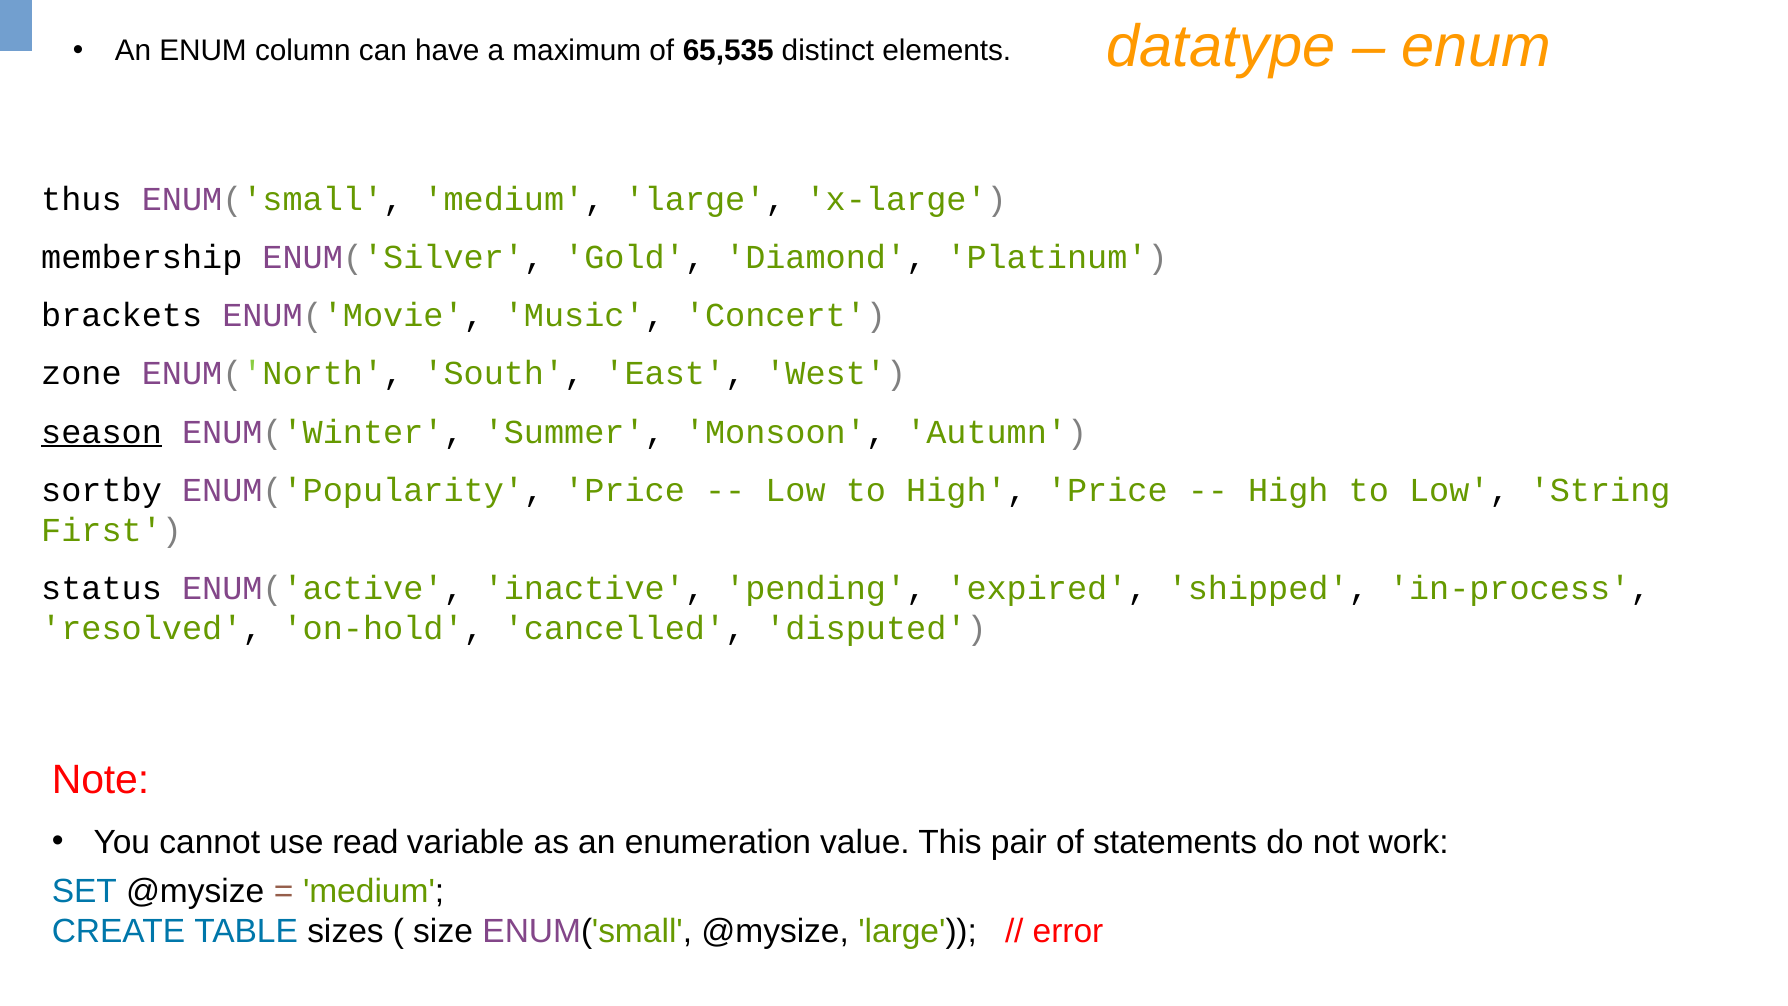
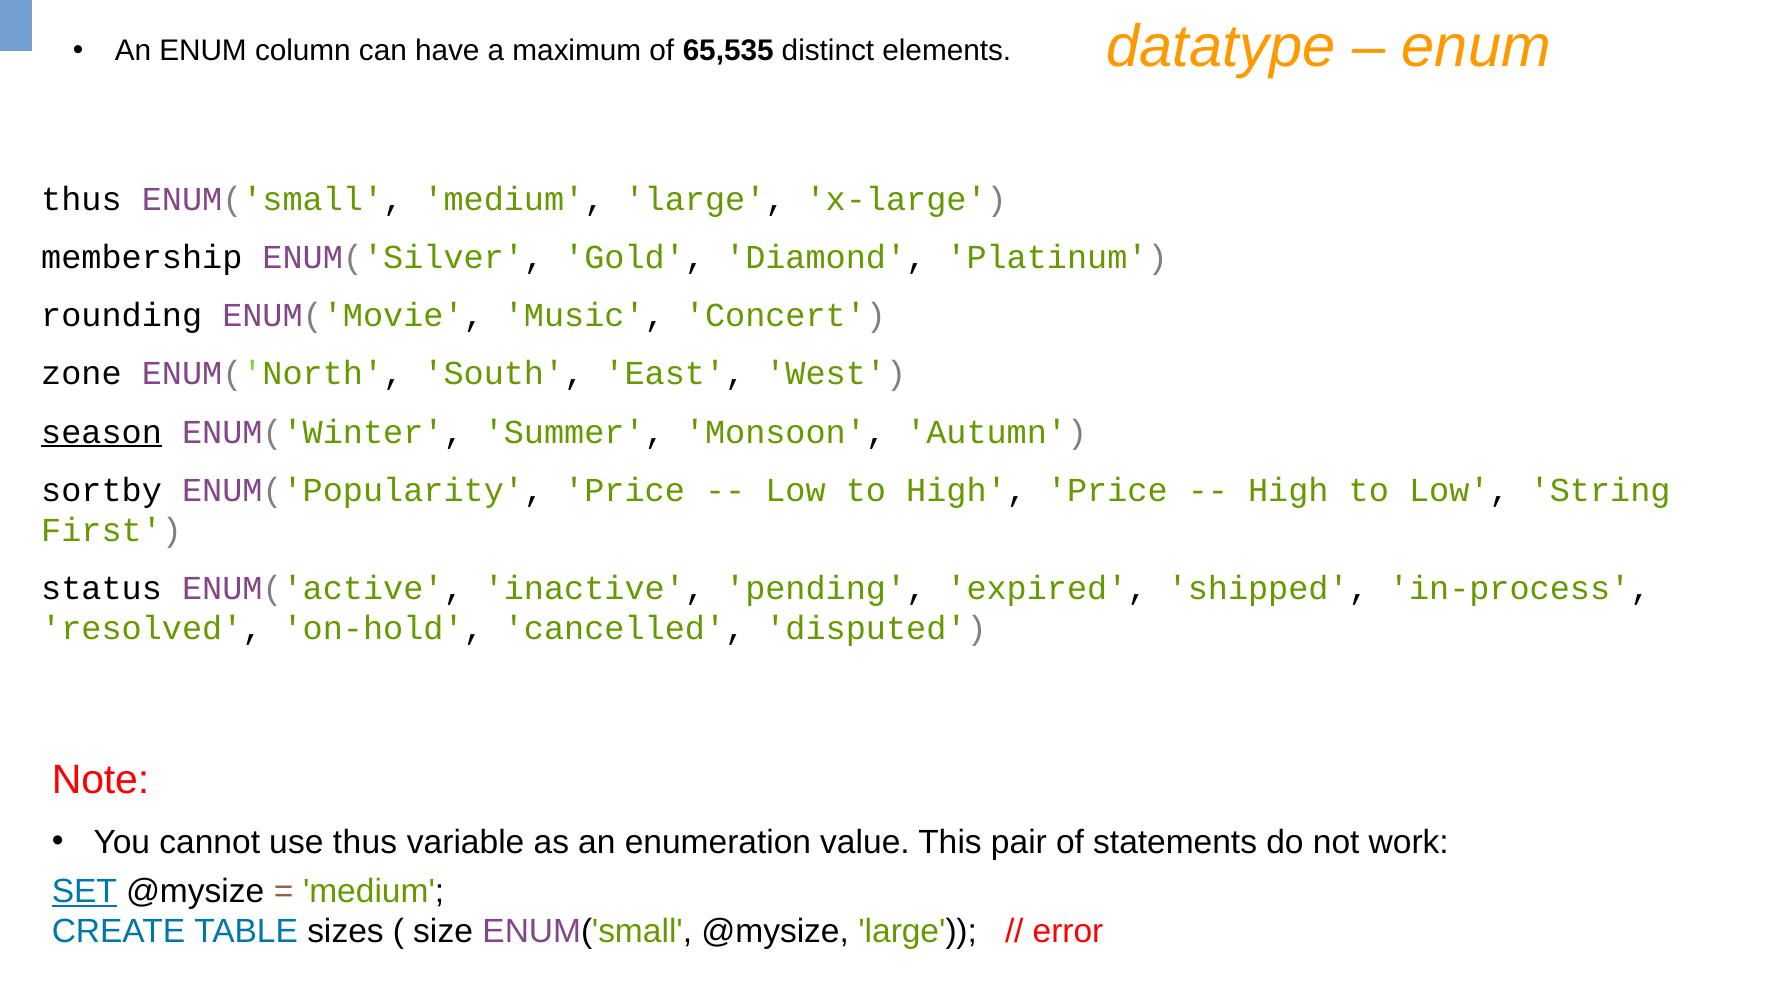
brackets: brackets -> rounding (122, 316)
use read: read -> thus (365, 842)
SET underline: none -> present (84, 891)
